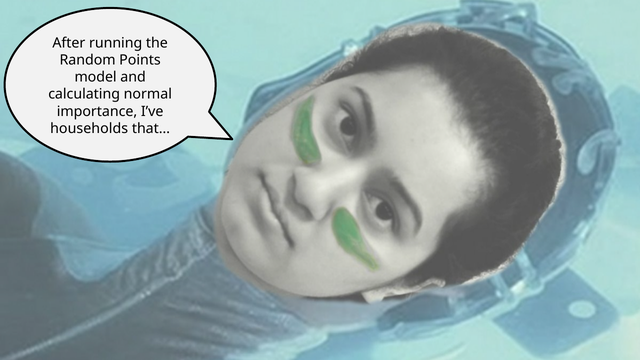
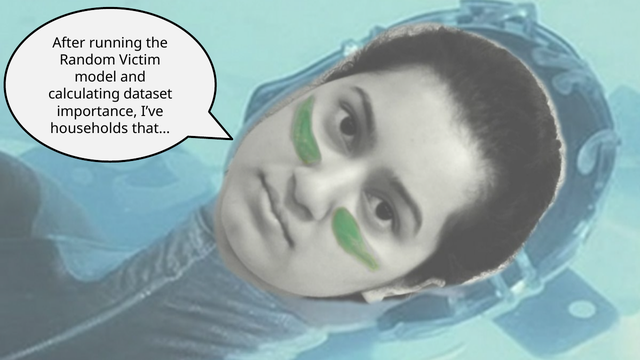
Points: Points -> Victim (140, 60)
normal: normal -> dataset (148, 94)
